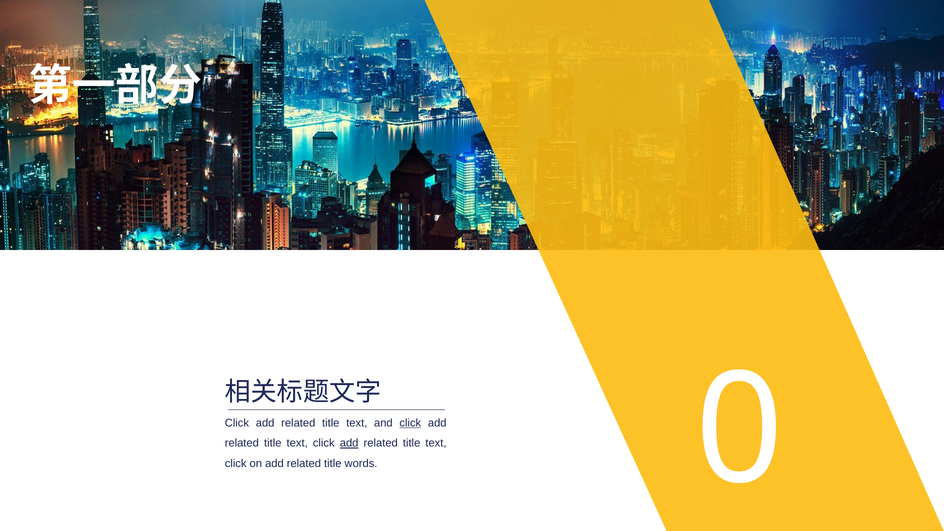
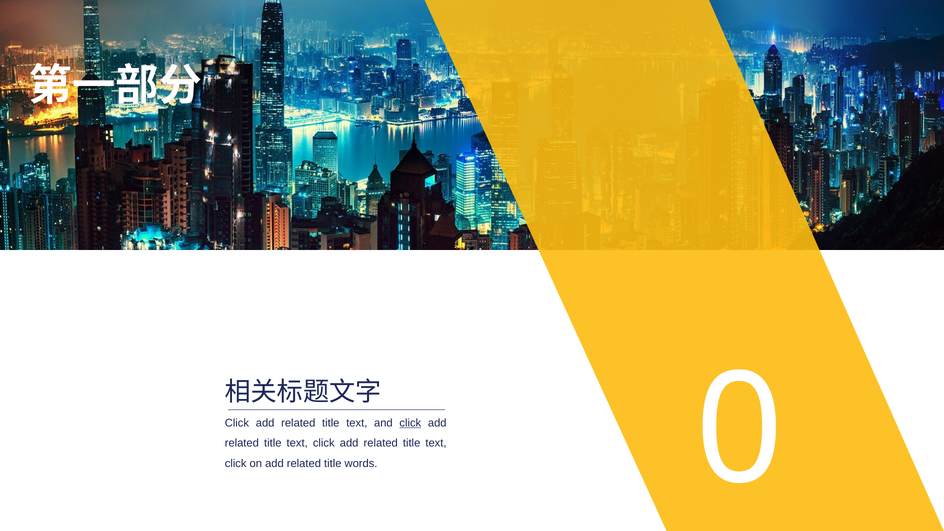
add underline: present -> none (349, 443)
